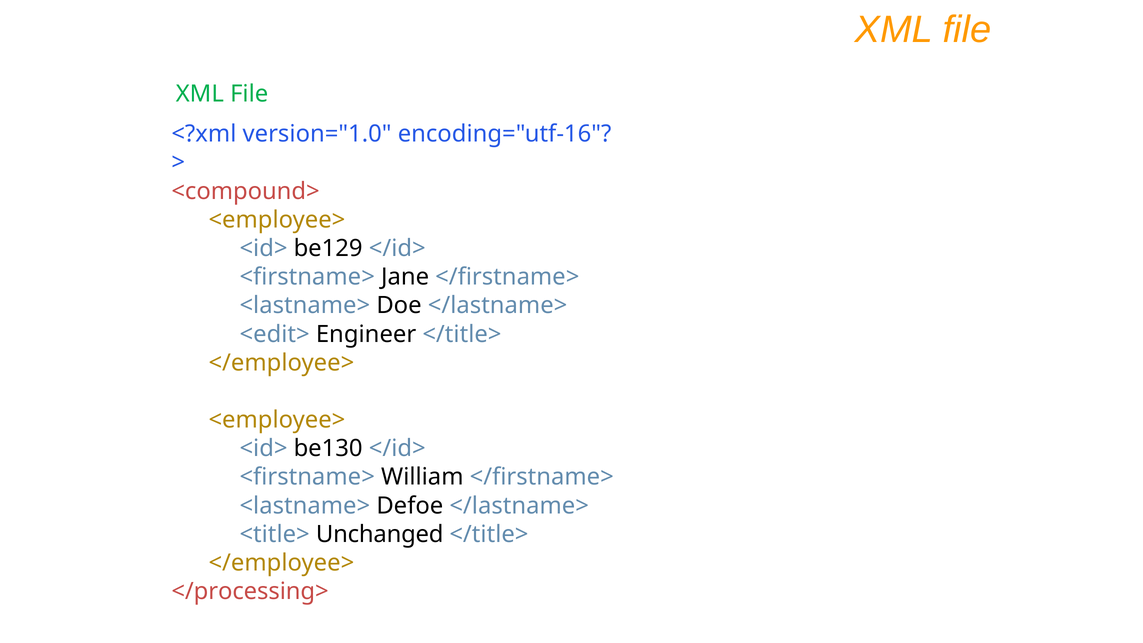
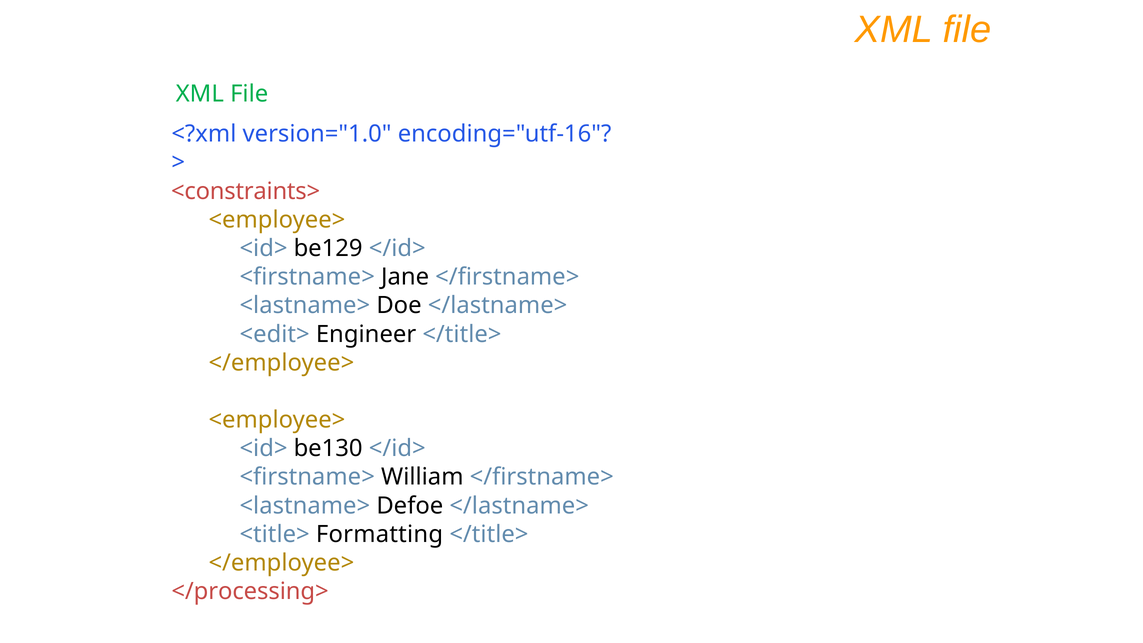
<compound>: <compound> -> <constraints> (246, 191)
Unchanged: Unchanged -> Formatting (380, 534)
